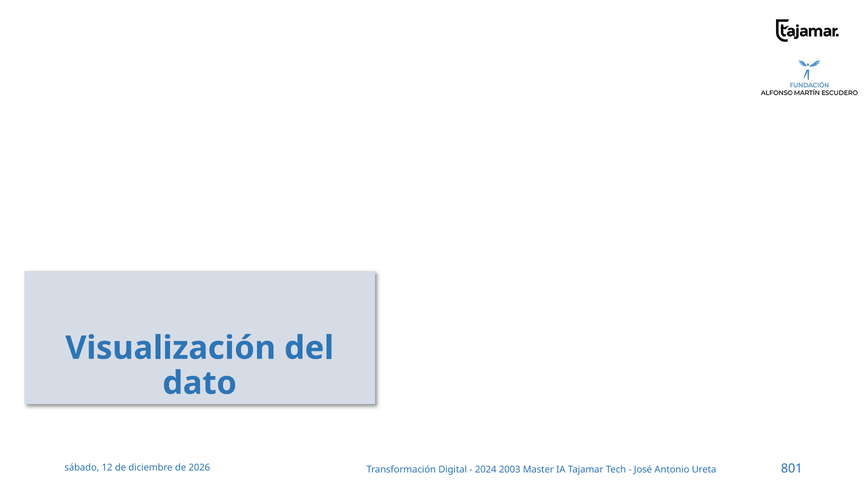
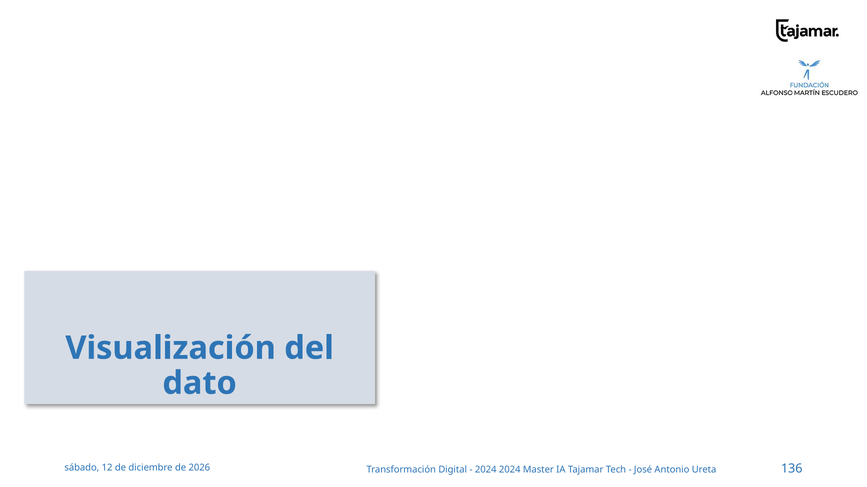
2024 2003: 2003 -> 2024 (510, 470)
801: 801 -> 136 (792, 469)
